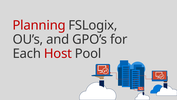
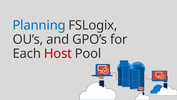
Planning colour: red -> blue (39, 25)
